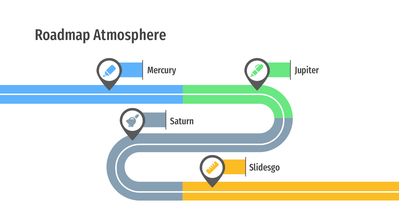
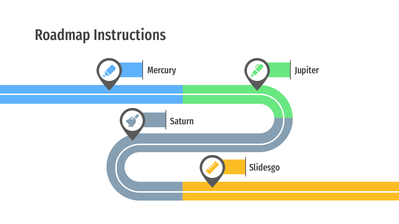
Atmosphere: Atmosphere -> Instructions (130, 35)
